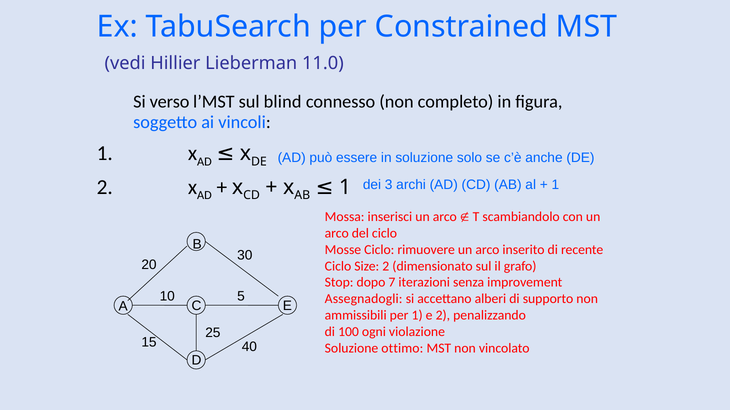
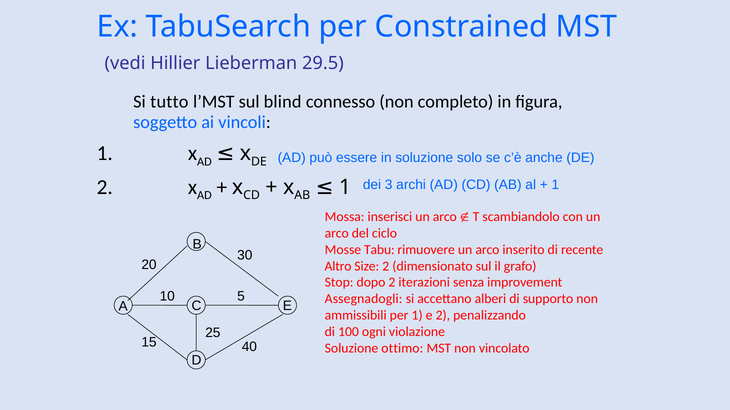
11.0: 11.0 -> 29.5 (323, 64)
verso: verso -> tutto (169, 102)
Mosse Ciclo: Ciclo -> Tabu (379, 250)
Ciclo: Ciclo -> Altro (338, 266)
dopo 7: 7 -> 2 (392, 283)
